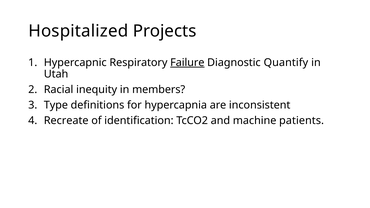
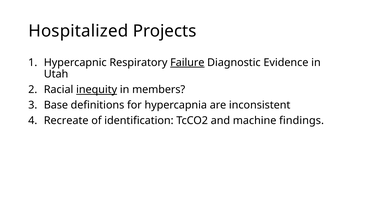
Quantify: Quantify -> Evidence (286, 63)
inequity underline: none -> present (97, 90)
Type: Type -> Base (56, 105)
patients: patients -> findings (302, 121)
